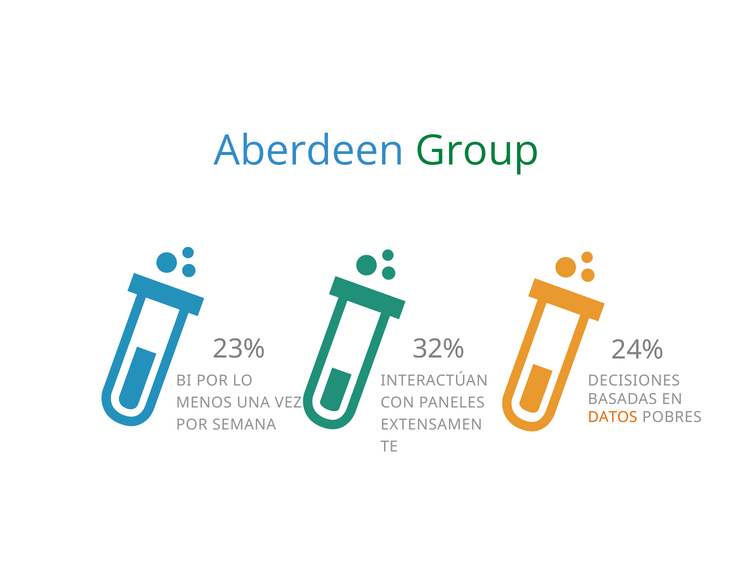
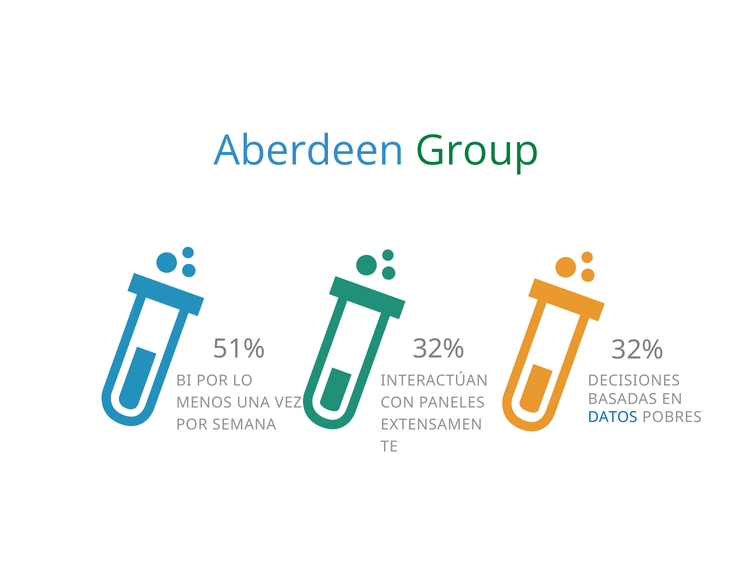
23%: 23% -> 51% (239, 349)
32% 24%: 24% -> 32% (638, 350)
DATOS colour: orange -> blue (613, 417)
